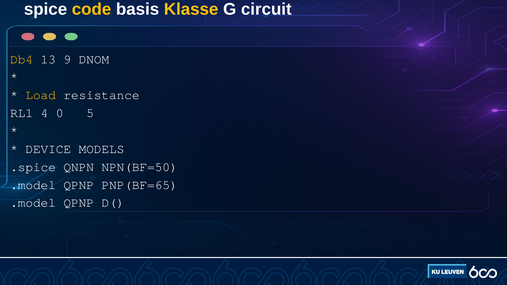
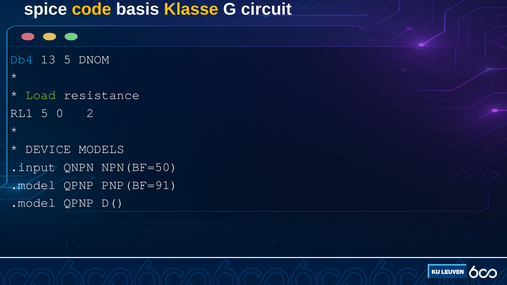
Db4 colour: yellow -> light blue (22, 59)
13 9: 9 -> 5 (67, 59)
Load colour: yellow -> light green (41, 95)
RL1 4: 4 -> 5 (44, 113)
5: 5 -> 2 (90, 113)
.spice: .spice -> .input (33, 167)
PNP(BF=65: PNP(BF=65 -> PNP(BF=91 (140, 185)
